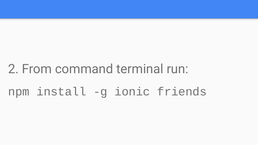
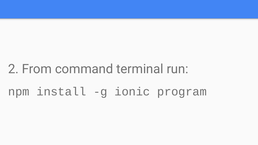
friends: friends -> program (182, 92)
